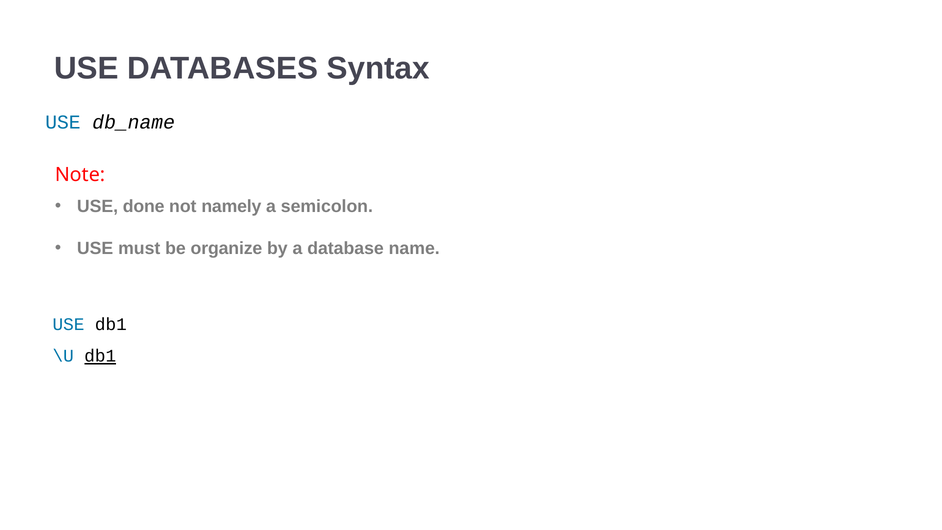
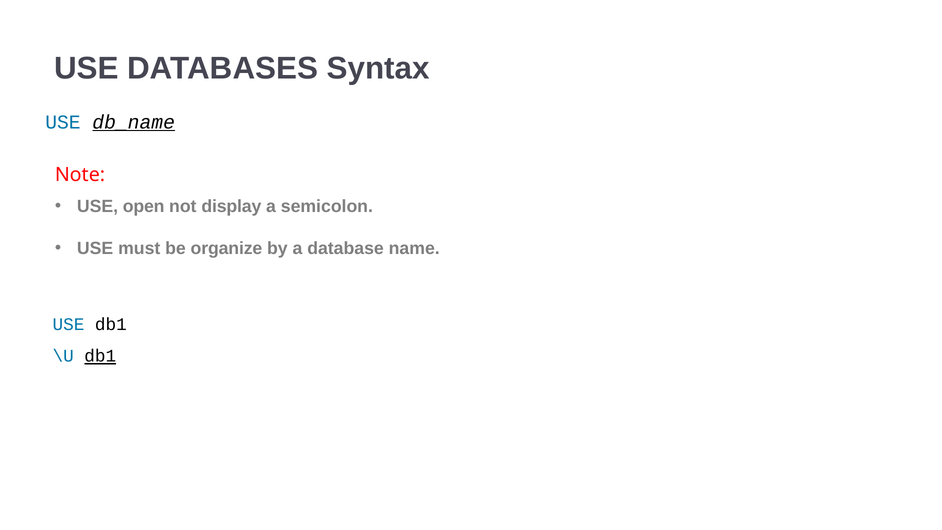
db_name underline: none -> present (134, 122)
done: done -> open (144, 206)
namely: namely -> display (231, 206)
